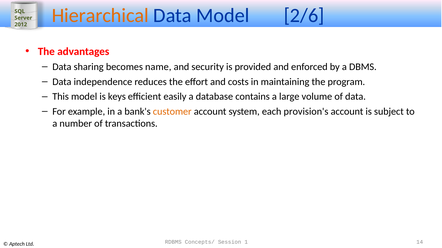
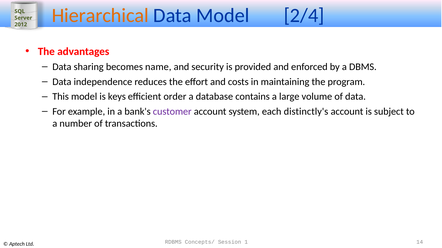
2/6: 2/6 -> 2/4 (304, 15)
easily: easily -> order (175, 97)
customer colour: orange -> purple (172, 112)
provision's: provision's -> distinctly's (306, 112)
